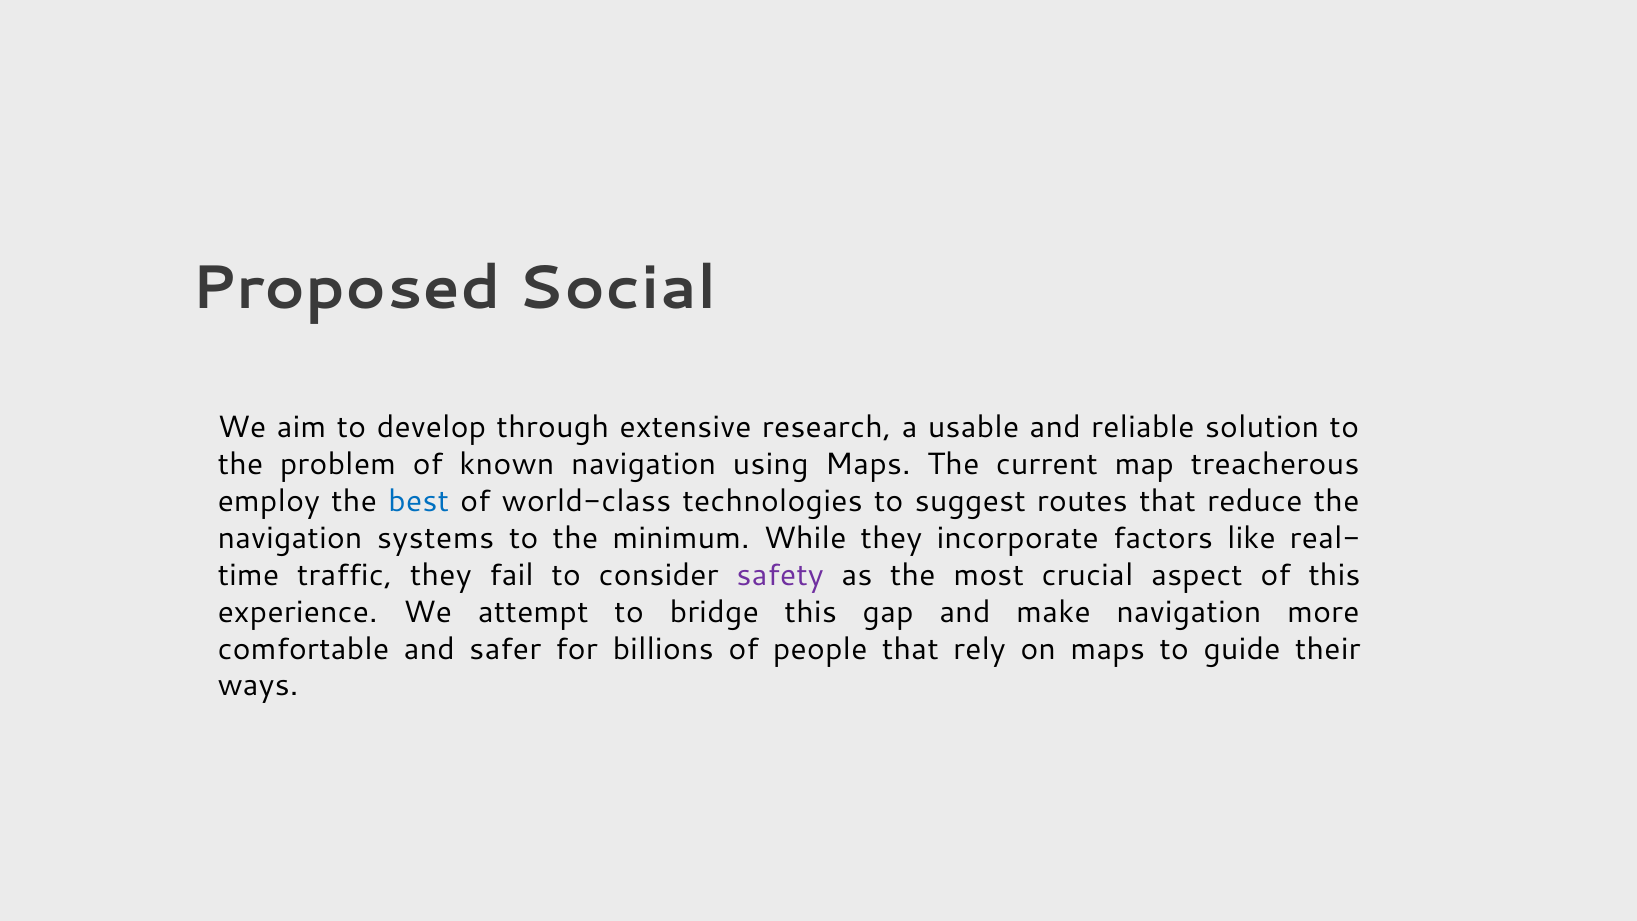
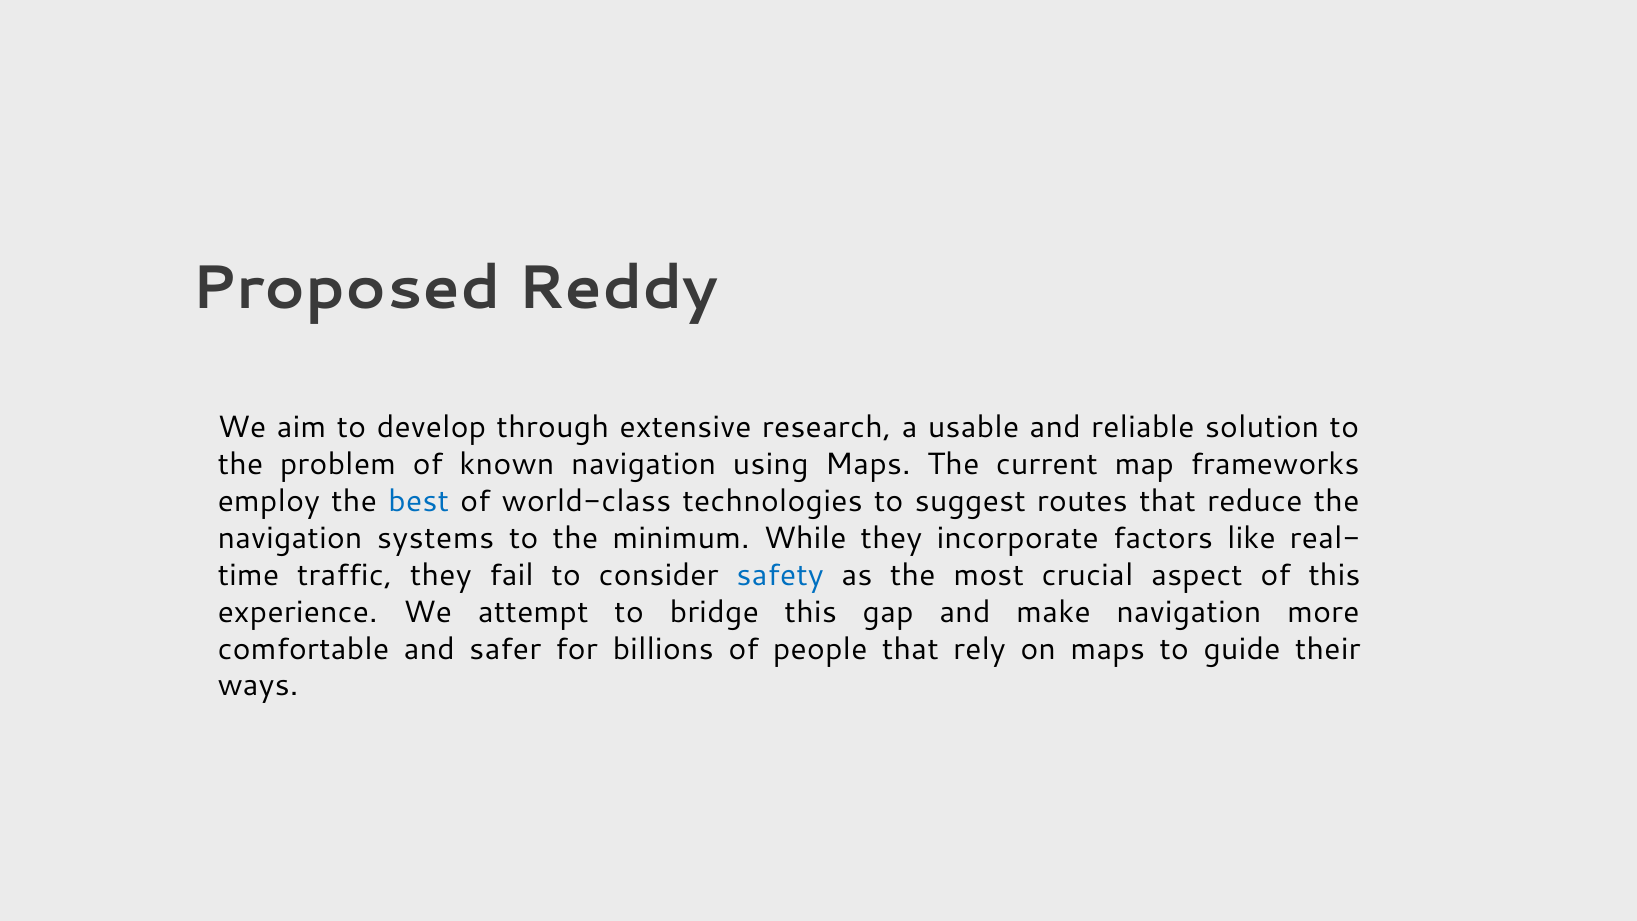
Social: Social -> Reddy (618, 288)
treacherous: treacherous -> frameworks (1275, 465)
safety colour: purple -> blue (780, 575)
